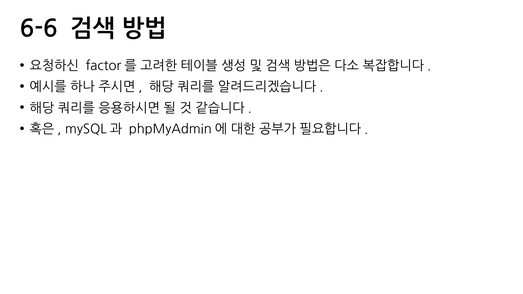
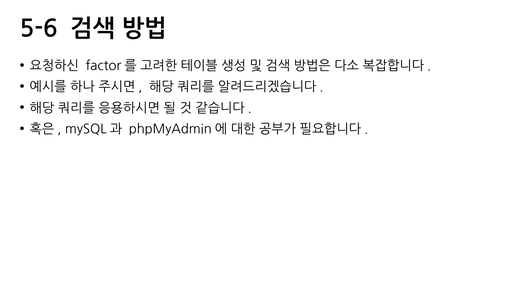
6-6: 6-6 -> 5-6 (39, 29)
